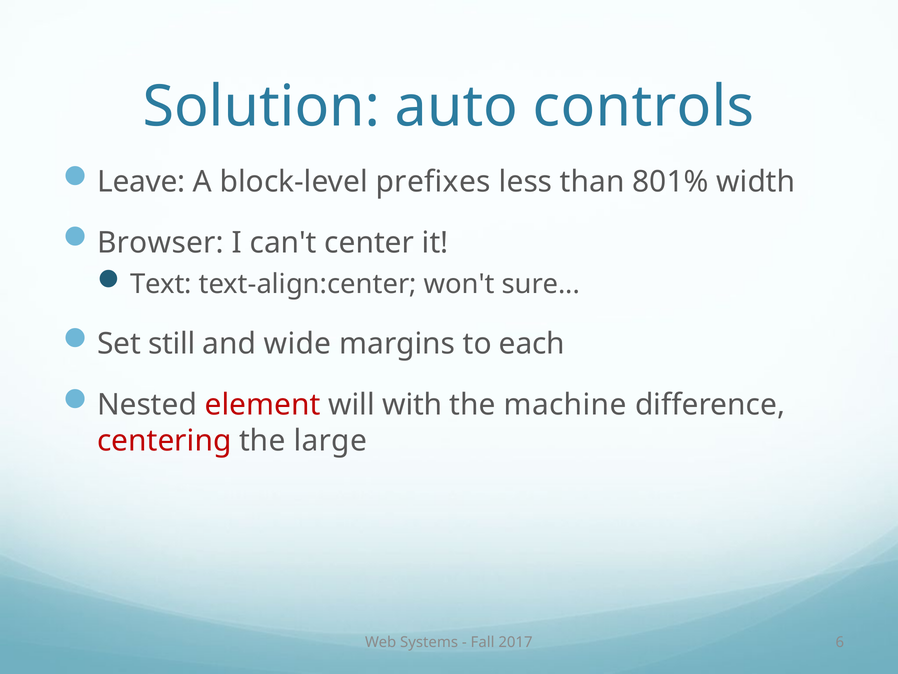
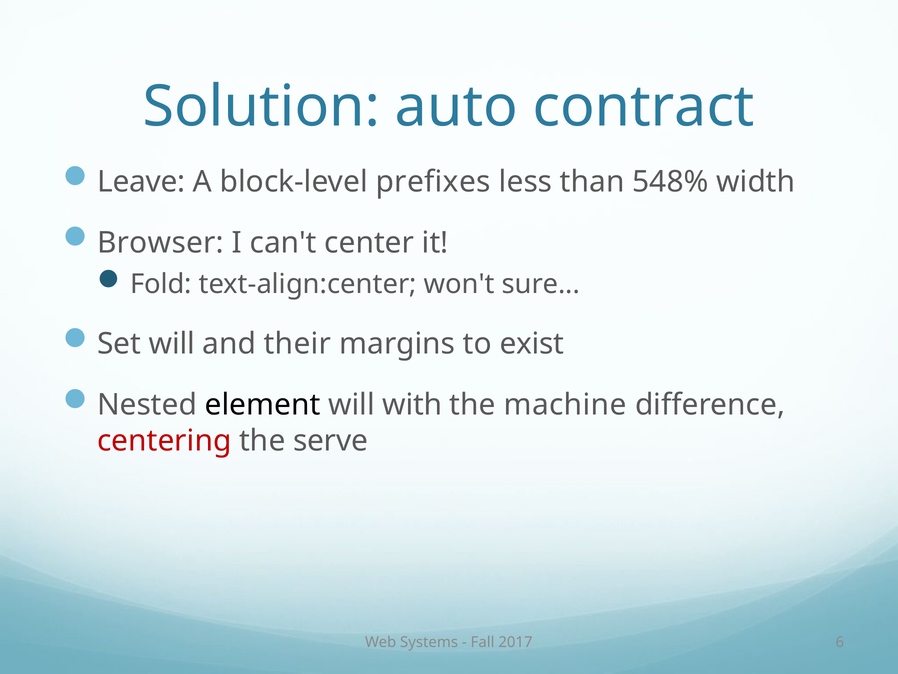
controls: controls -> contract (644, 107)
801%: 801% -> 548% (670, 182)
Text: Text -> Fold (161, 284)
Set still: still -> will (172, 344)
wide: wide -> their (298, 344)
each: each -> exist (532, 344)
element colour: red -> black (263, 405)
large: large -> serve (331, 440)
